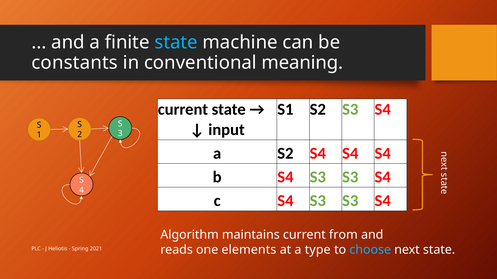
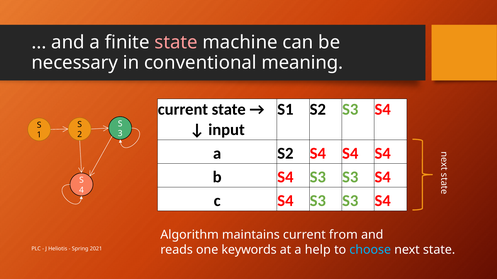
state colour: light blue -> pink (176, 43)
constants: constants -> necessary (75, 63)
elements: elements -> keywords (249, 250)
type: type -> help (318, 250)
